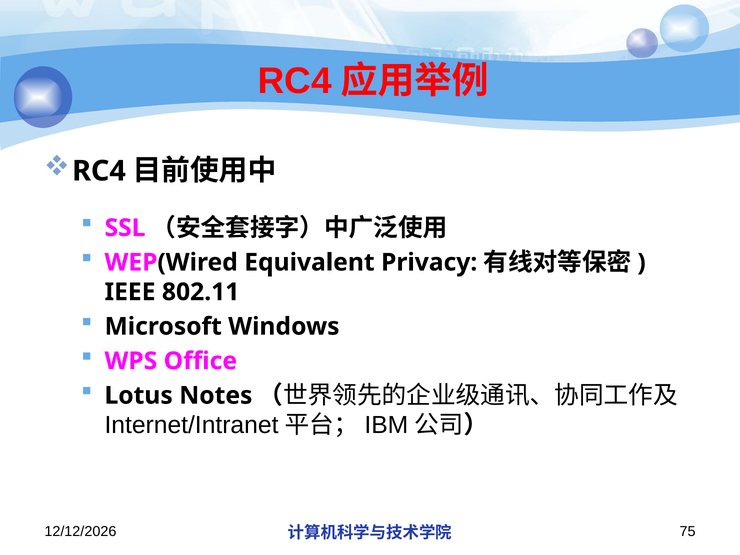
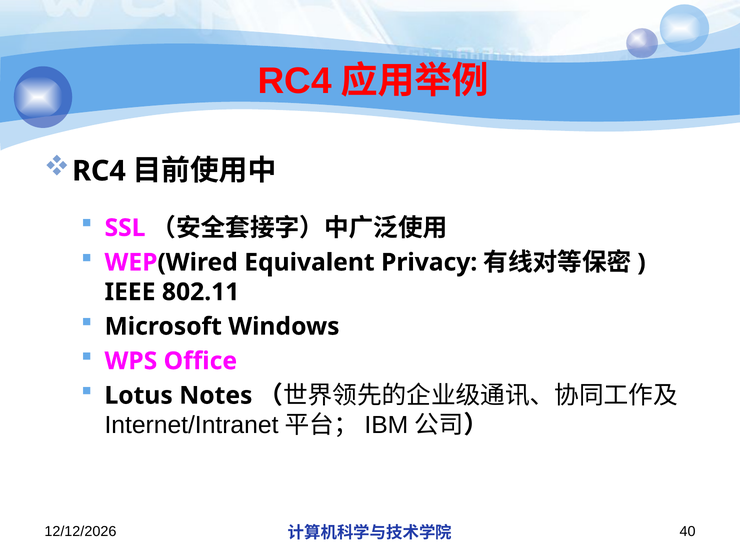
75: 75 -> 40 (688, 531)
